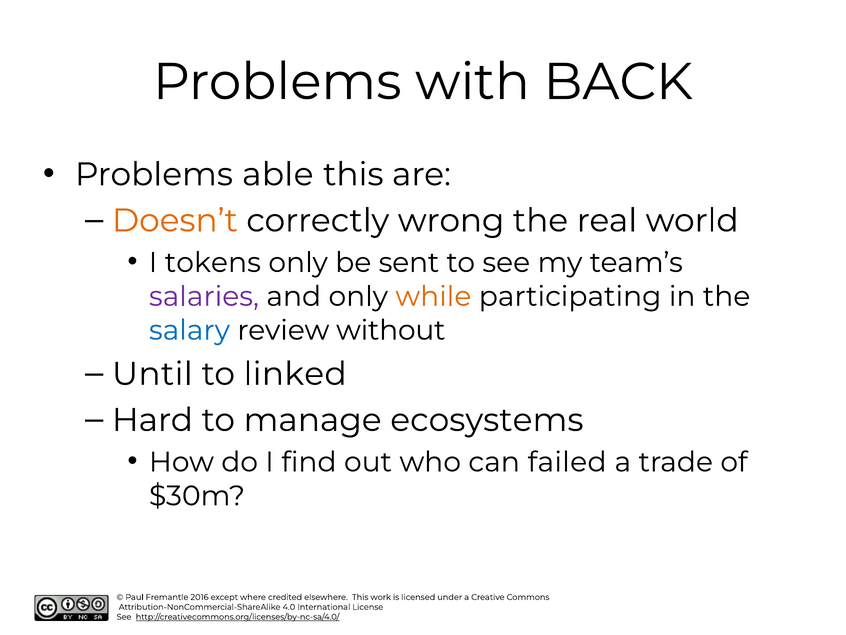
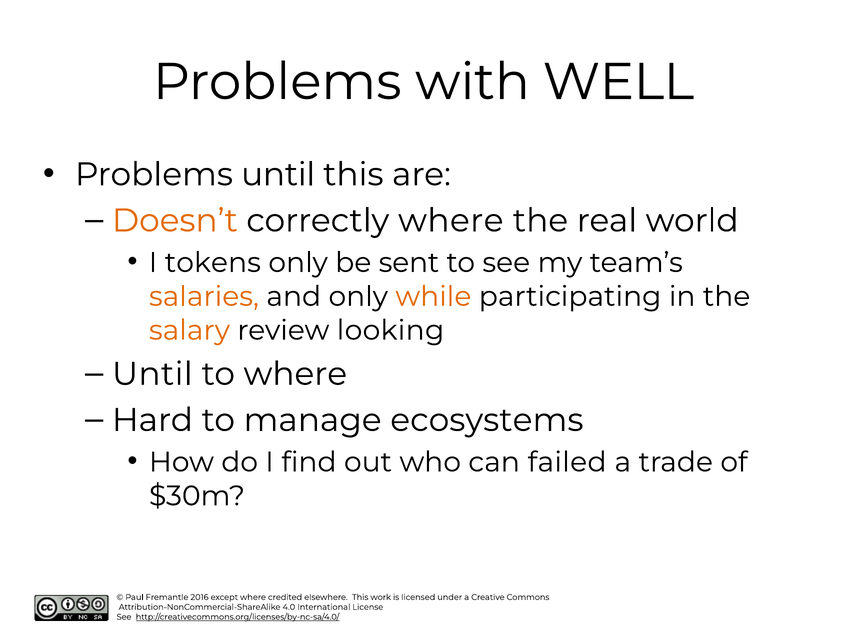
BACK: BACK -> WELL (618, 82)
Problems able: able -> until (278, 174)
correctly wrong: wrong -> where (451, 220)
salaries colour: purple -> orange (204, 296)
salary colour: blue -> orange (189, 330)
without: without -> looking (391, 330)
to linked: linked -> where (295, 374)
